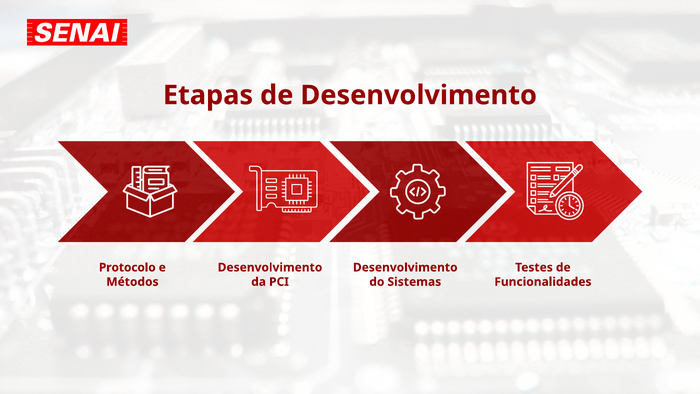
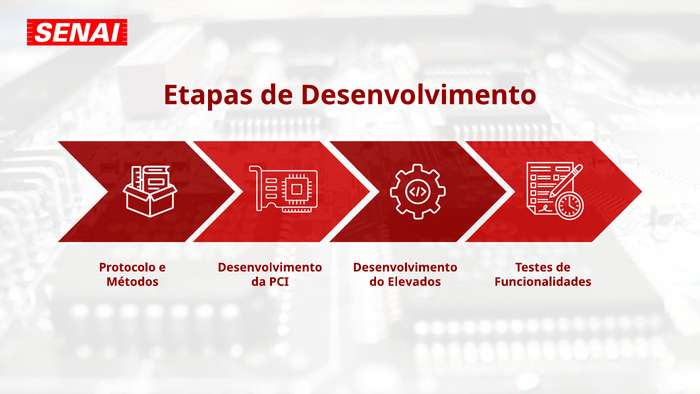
Sistemas: Sistemas -> Elevados (414, 282)
